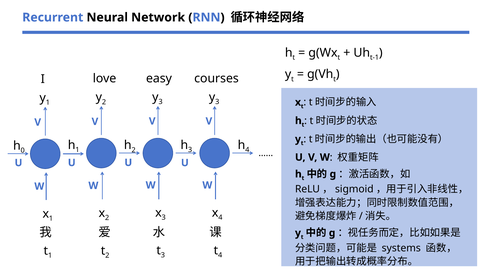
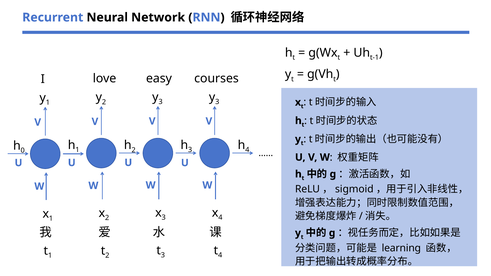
systems: systems -> learning (401, 248)
